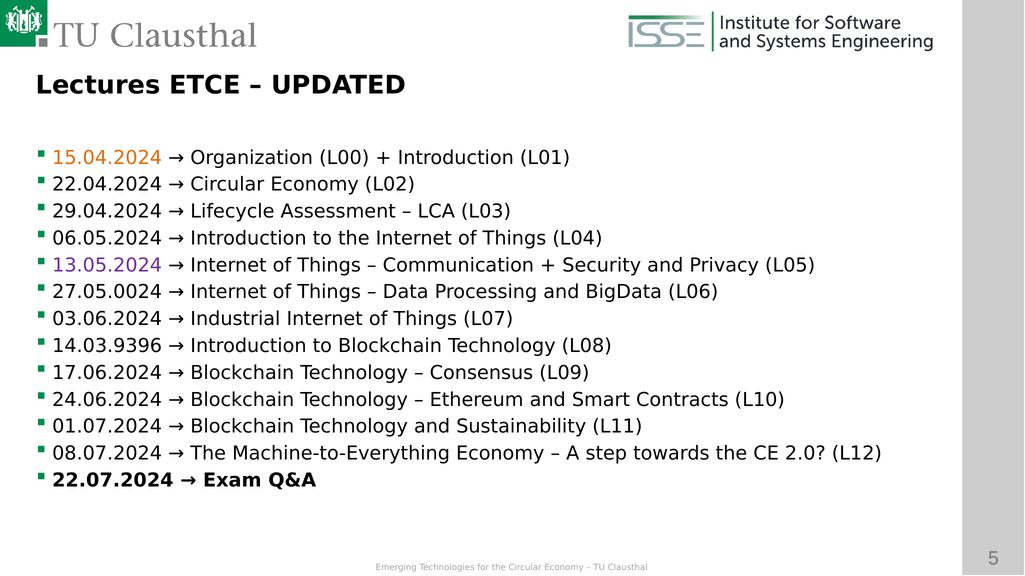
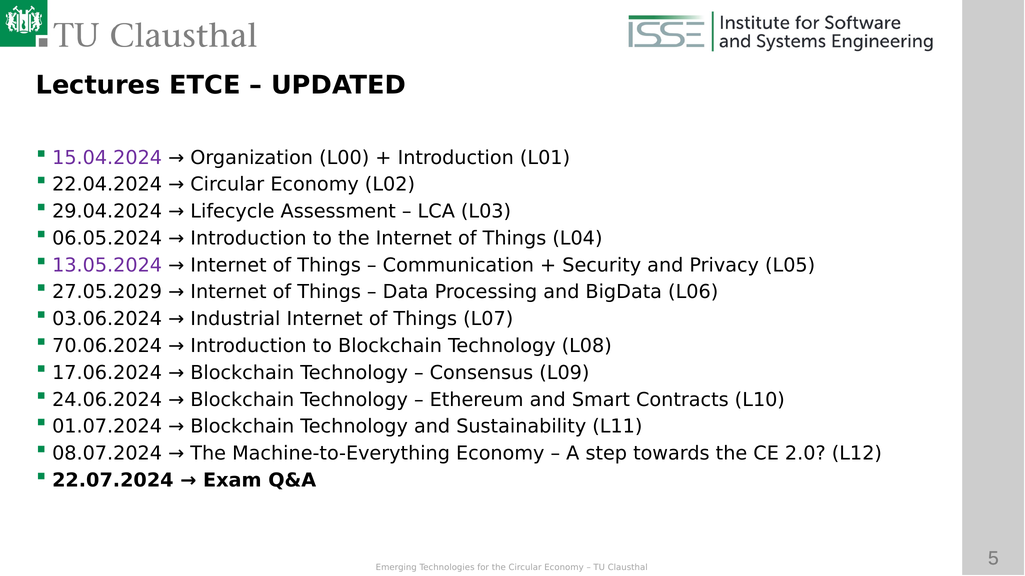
15.04.2024 colour: orange -> purple (107, 158)
27.05.0024: 27.05.0024 -> 27.05.2029 (107, 292)
14.03.9396: 14.03.9396 -> 70.06.2024 (107, 346)
